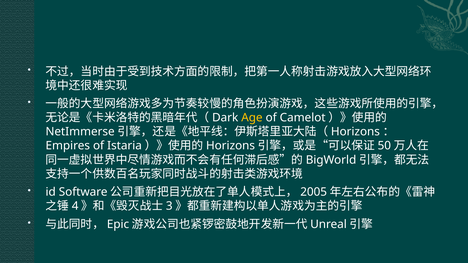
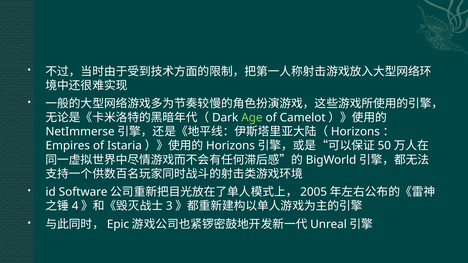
Age colour: yellow -> light green (252, 118)
